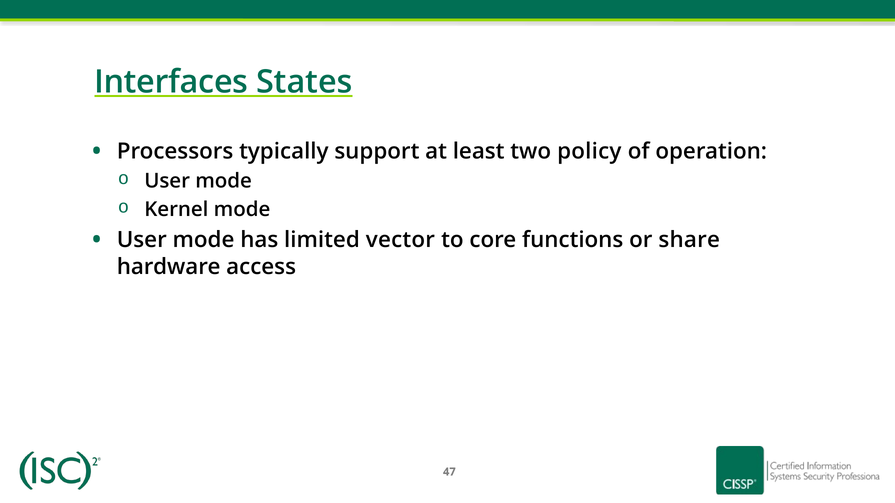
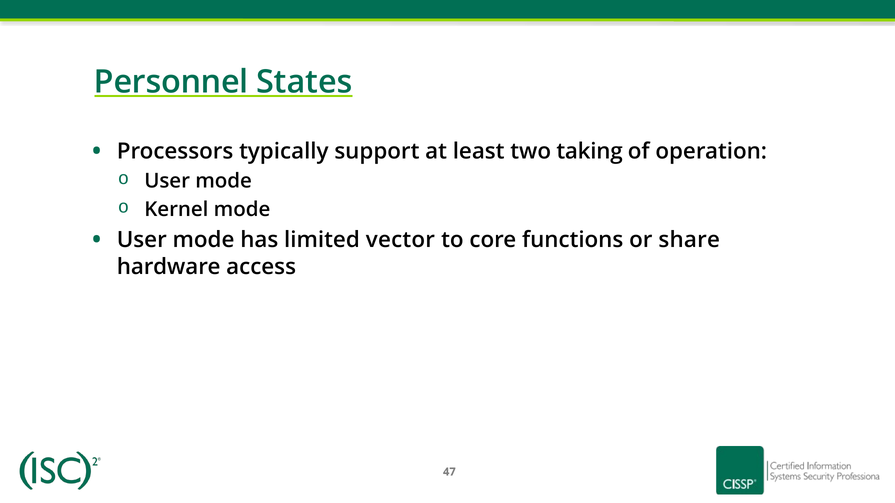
Interfaces: Interfaces -> Personnel (171, 82)
policy: policy -> taking (590, 151)
